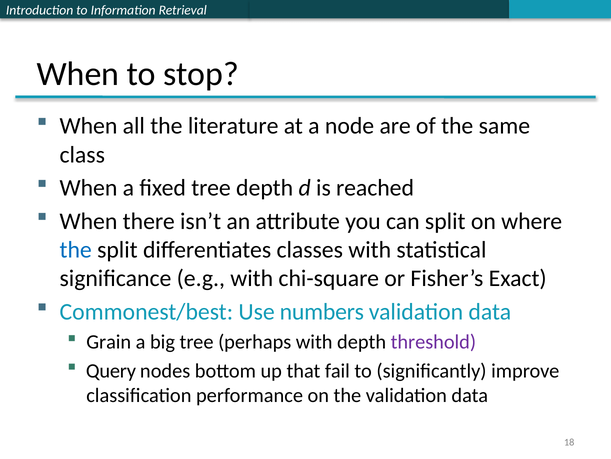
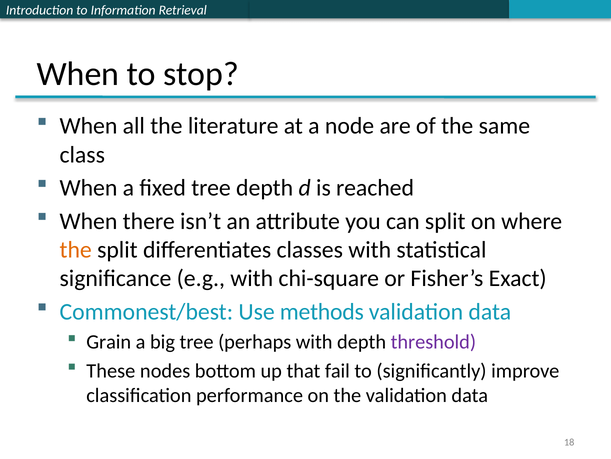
the colour: blue -> orange (76, 250)
numbers: numbers -> methods (322, 311)
Query: Query -> These (111, 370)
